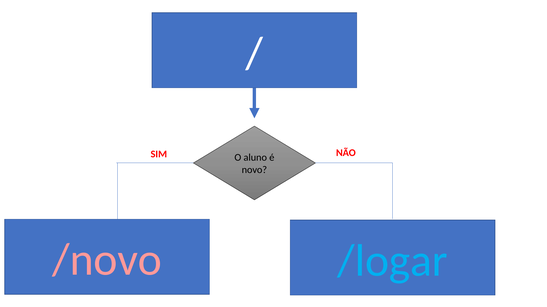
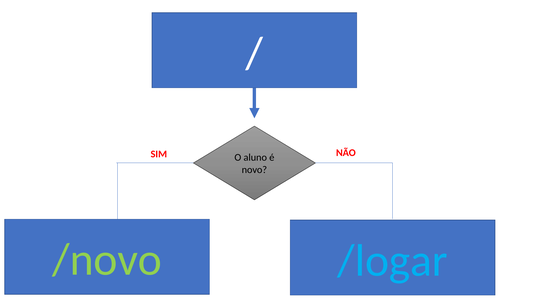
/novo colour: pink -> light green (107, 260)
